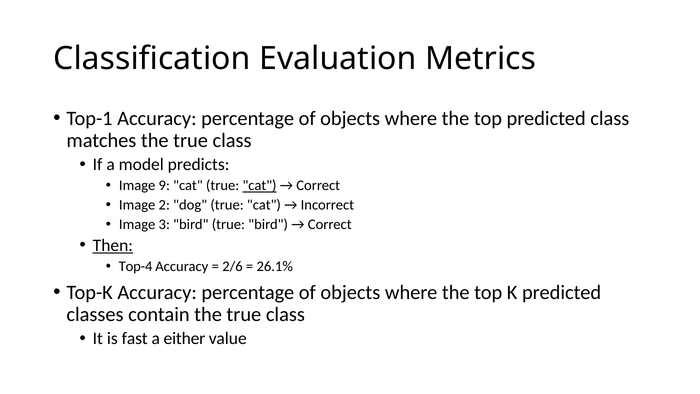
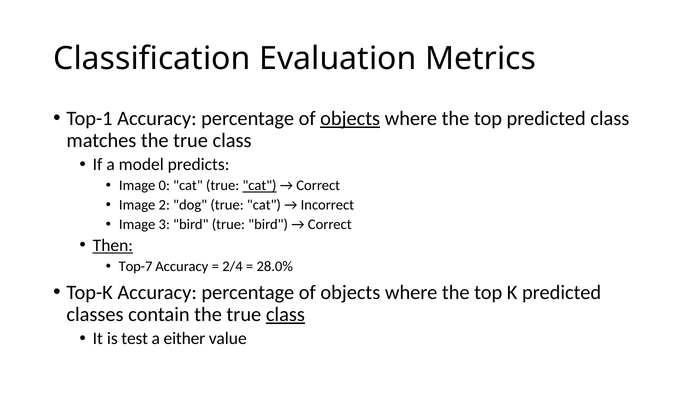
objects underline: none -> present (350, 118)
9: 9 -> 0 (164, 185)
Top-4: Top-4 -> Top-7 (136, 266)
2/6: 2/6 -> 2/4 (232, 266)
26.1%: 26.1% -> 28.0% (275, 266)
class underline: none -> present (285, 314)
fast: fast -> test (135, 338)
